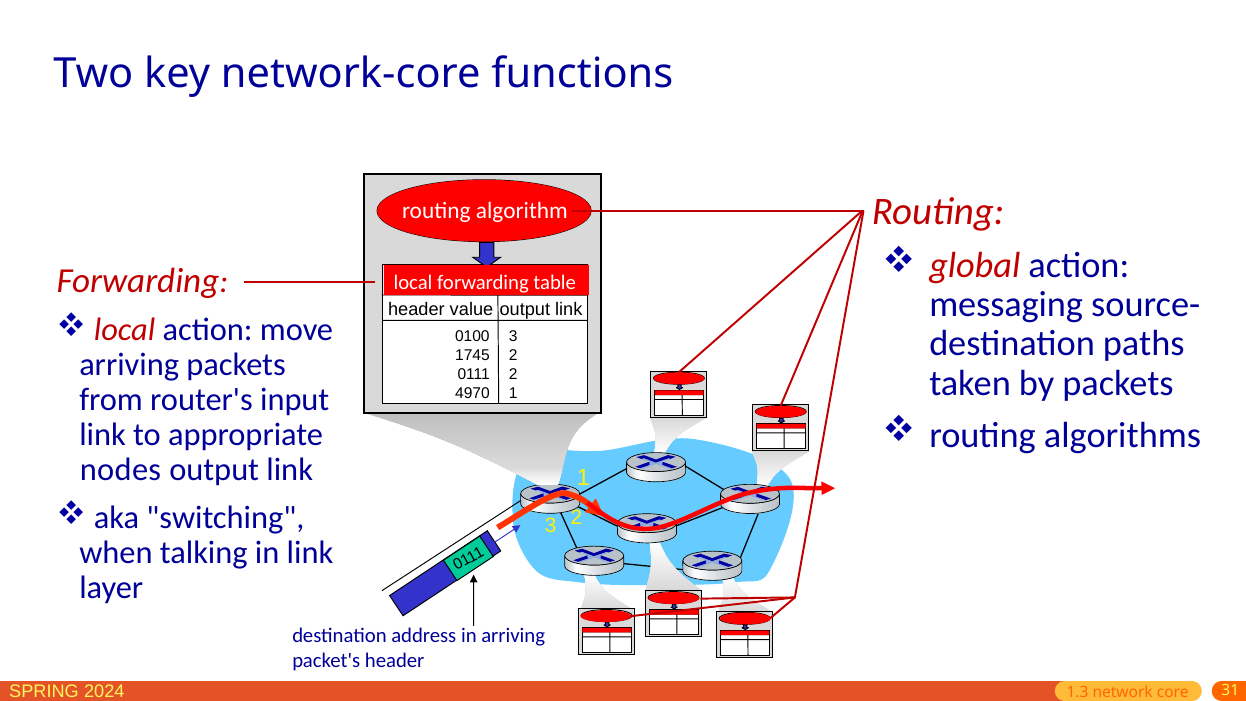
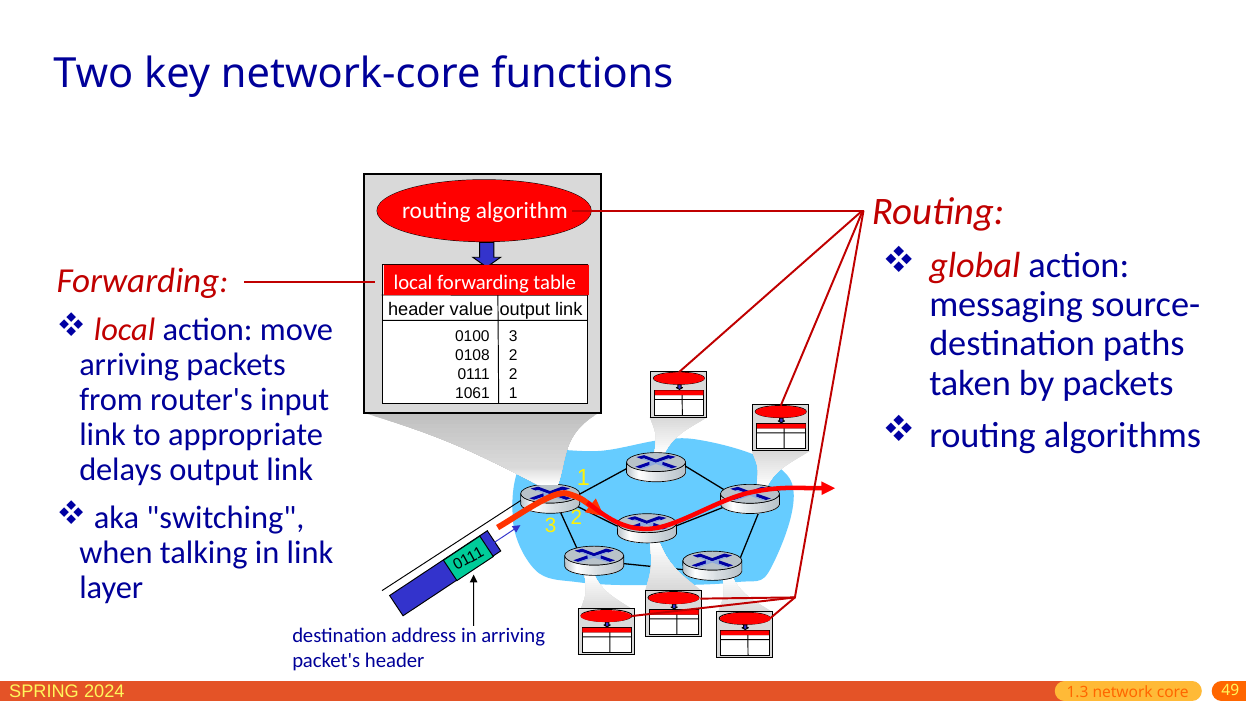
1745: 1745 -> 0108 (472, 355)
4970: 4970 -> 1061 (472, 393)
nodes: nodes -> delays (121, 470)
31: 31 -> 49 (1230, 690)
